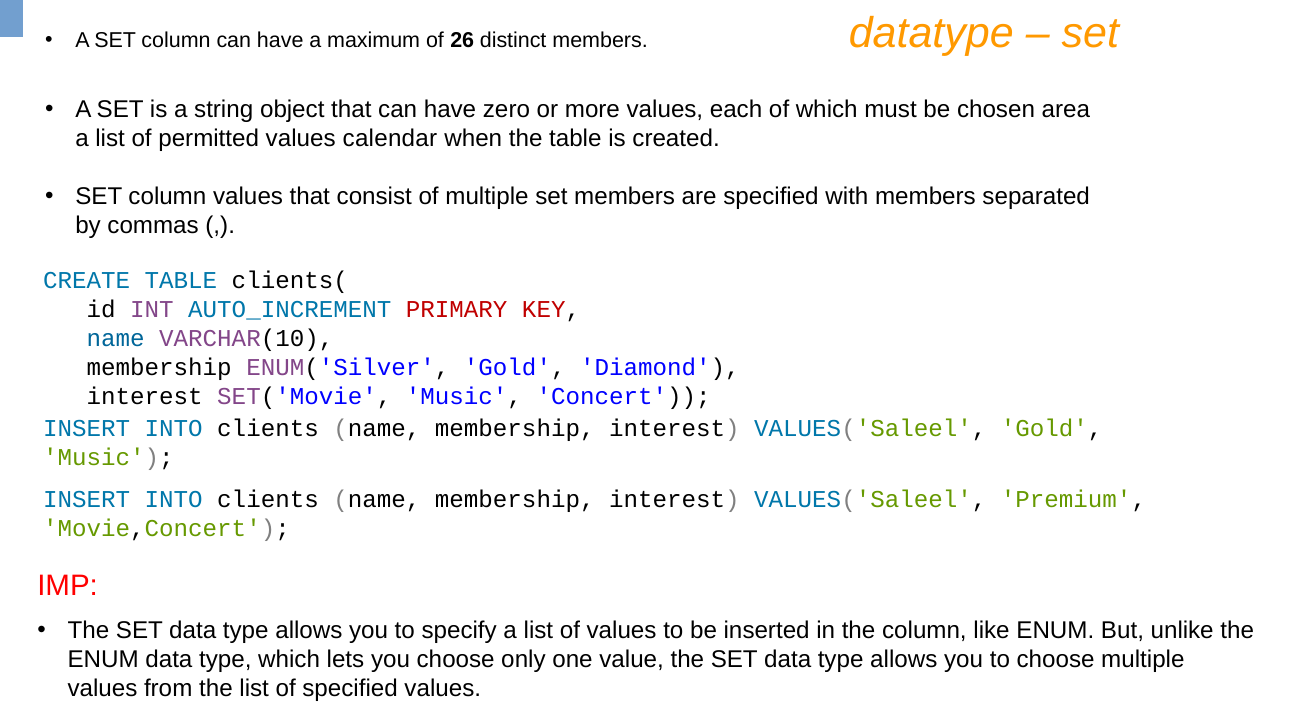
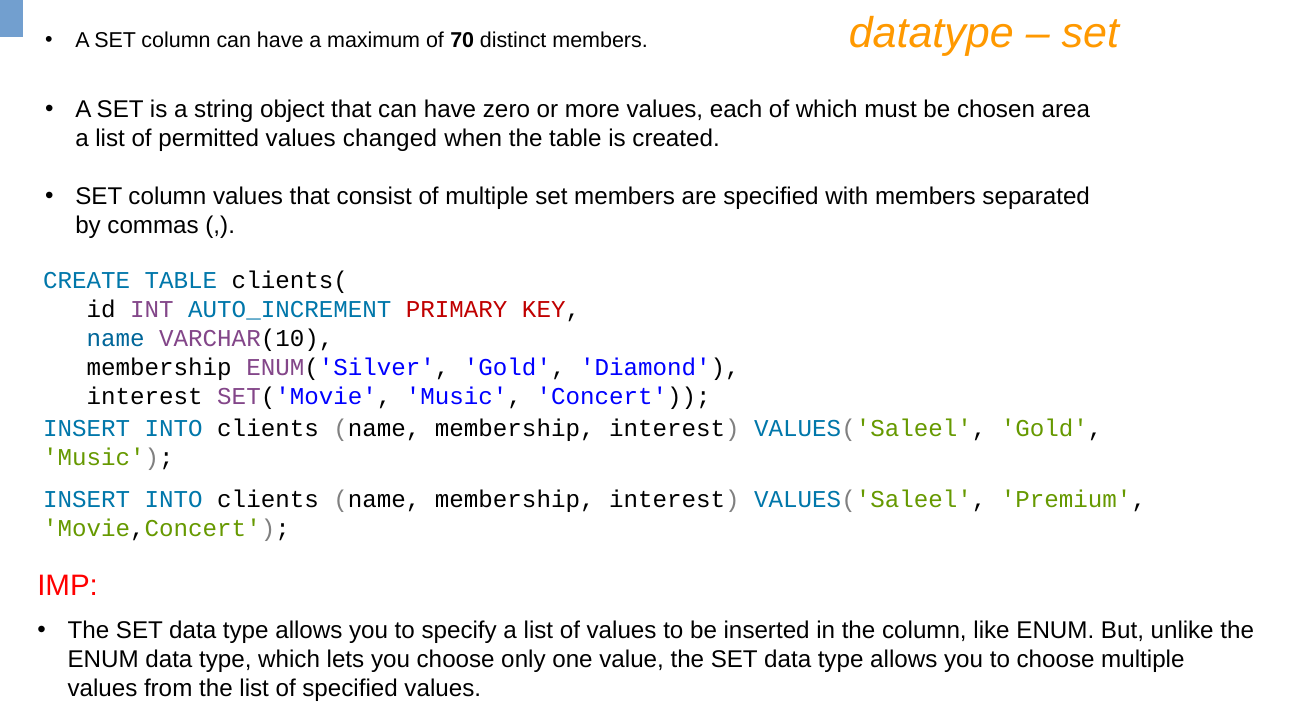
26: 26 -> 70 (462, 41)
calendar: calendar -> changed (390, 139)
